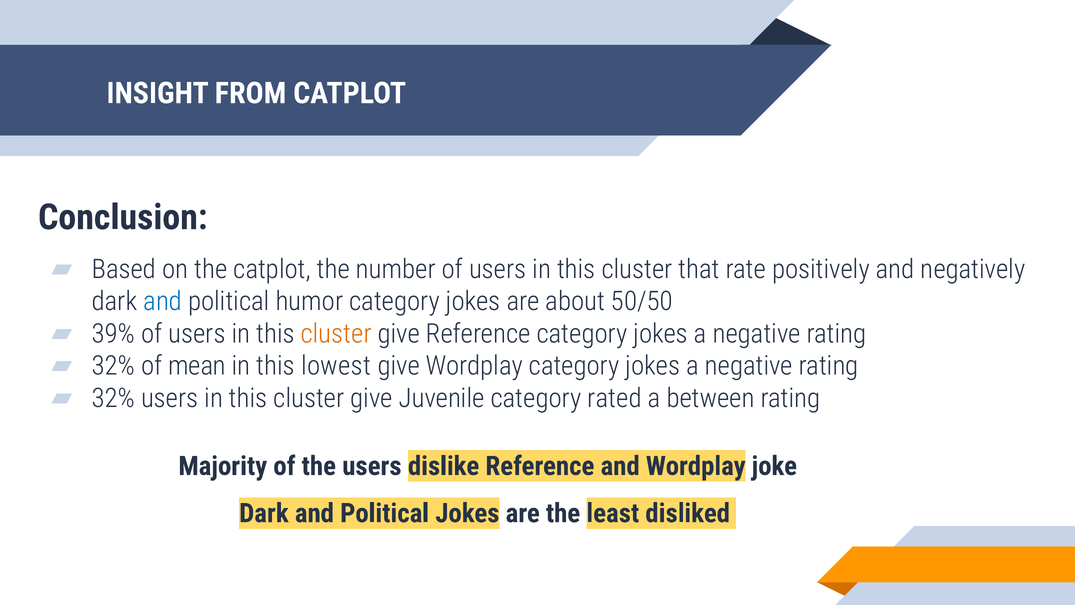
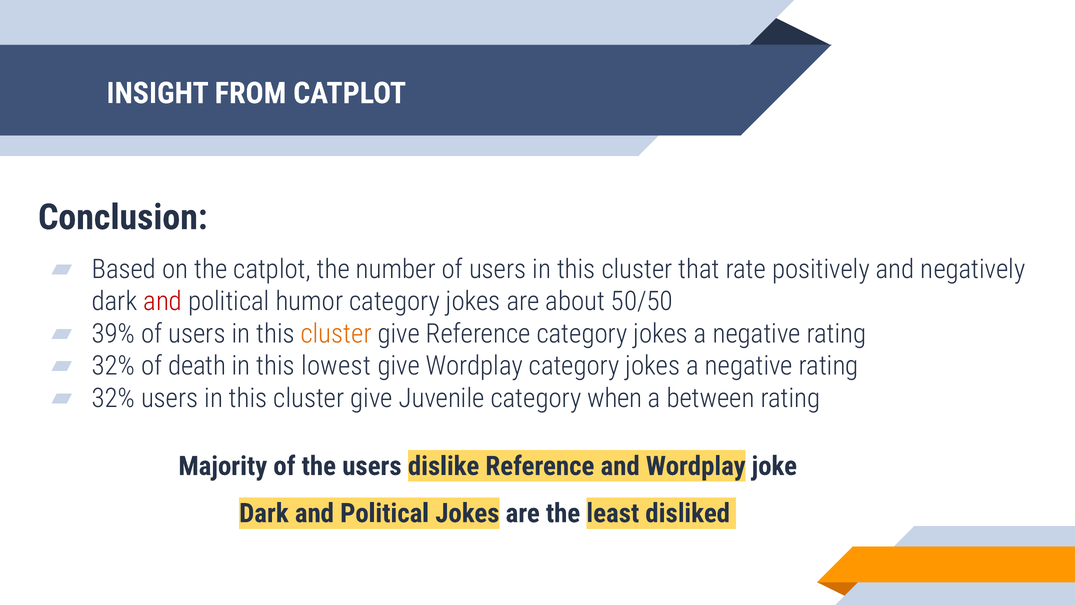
and colour: blue -> red (163, 301)
mean: mean -> death (197, 366)
rated: rated -> when (615, 398)
